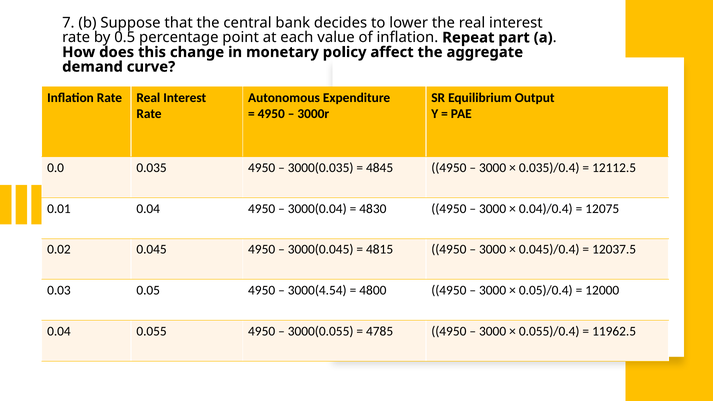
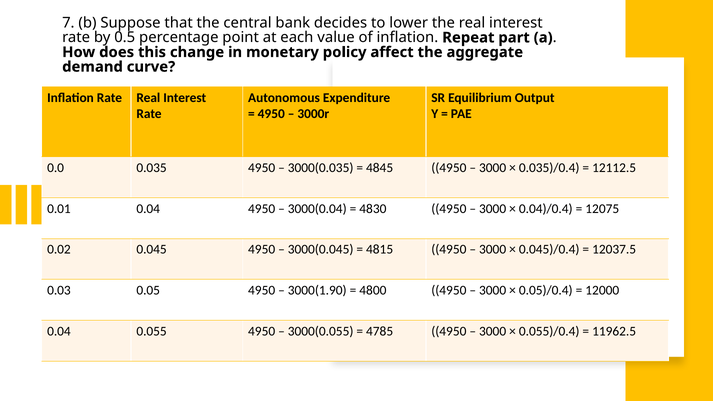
3000(4.54: 3000(4.54 -> 3000(1.90 (317, 291)
